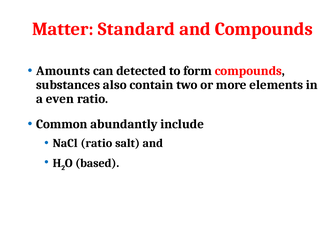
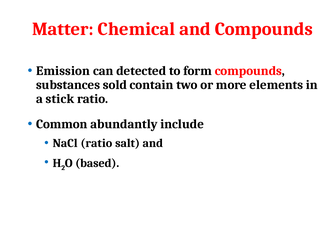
Standard: Standard -> Chemical (136, 29)
Amounts: Amounts -> Emission (63, 71)
also: also -> sold (115, 85)
even: even -> stick (60, 99)
